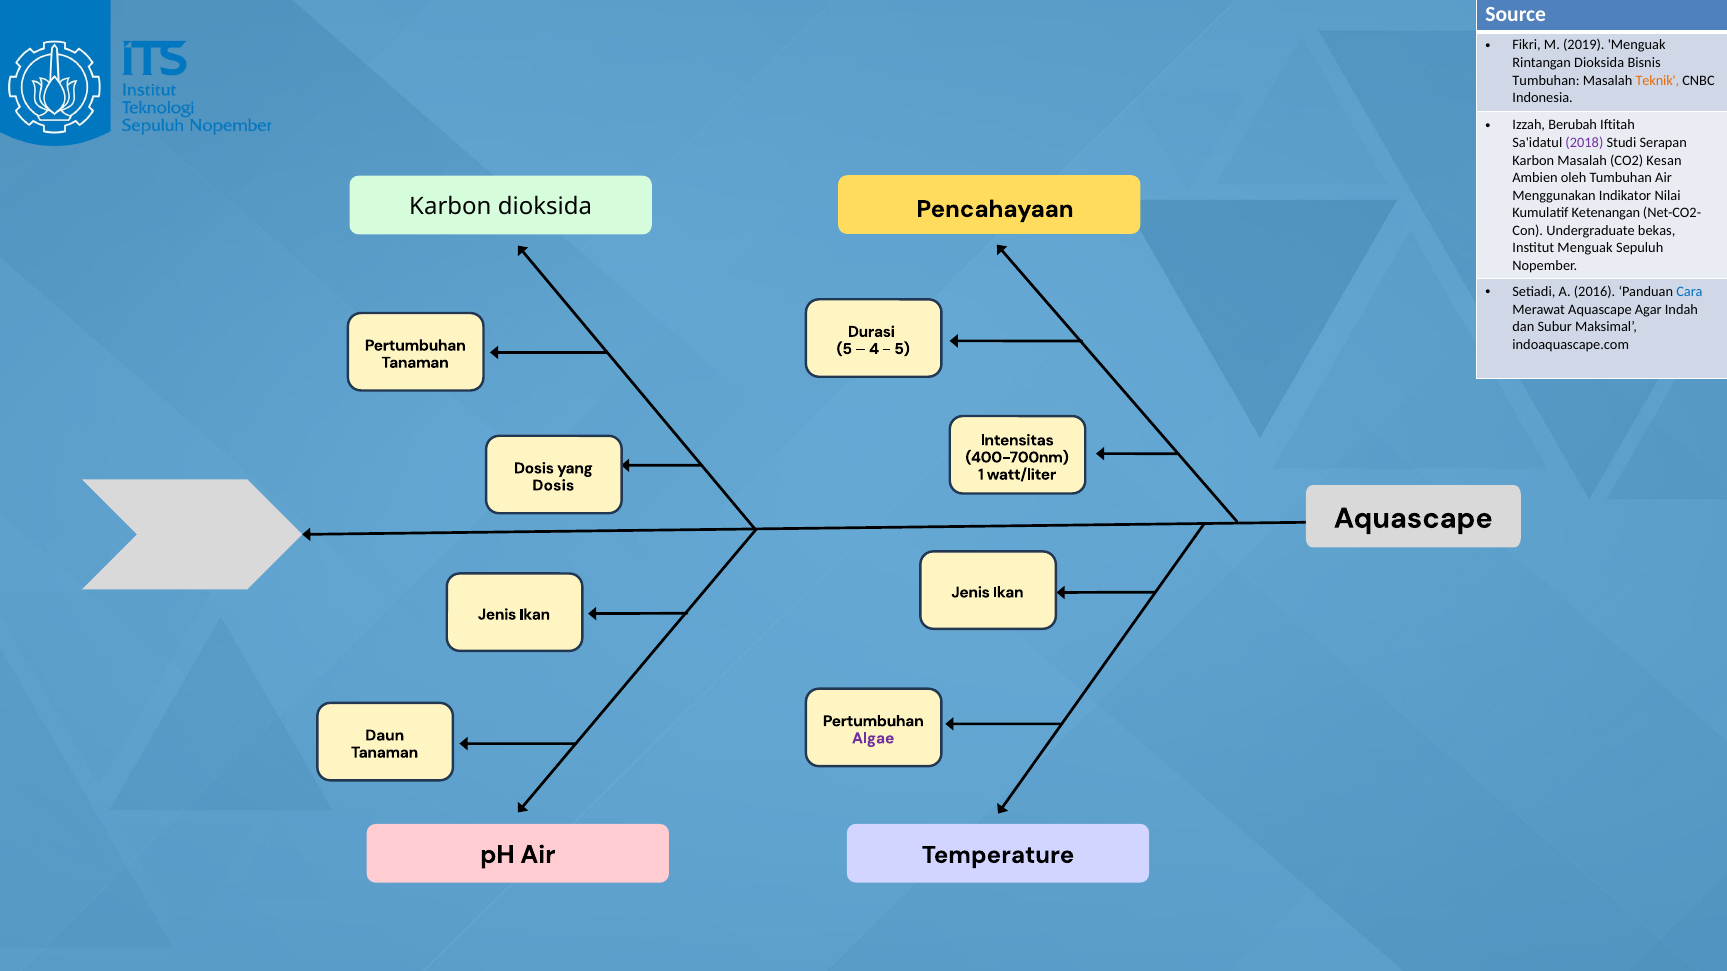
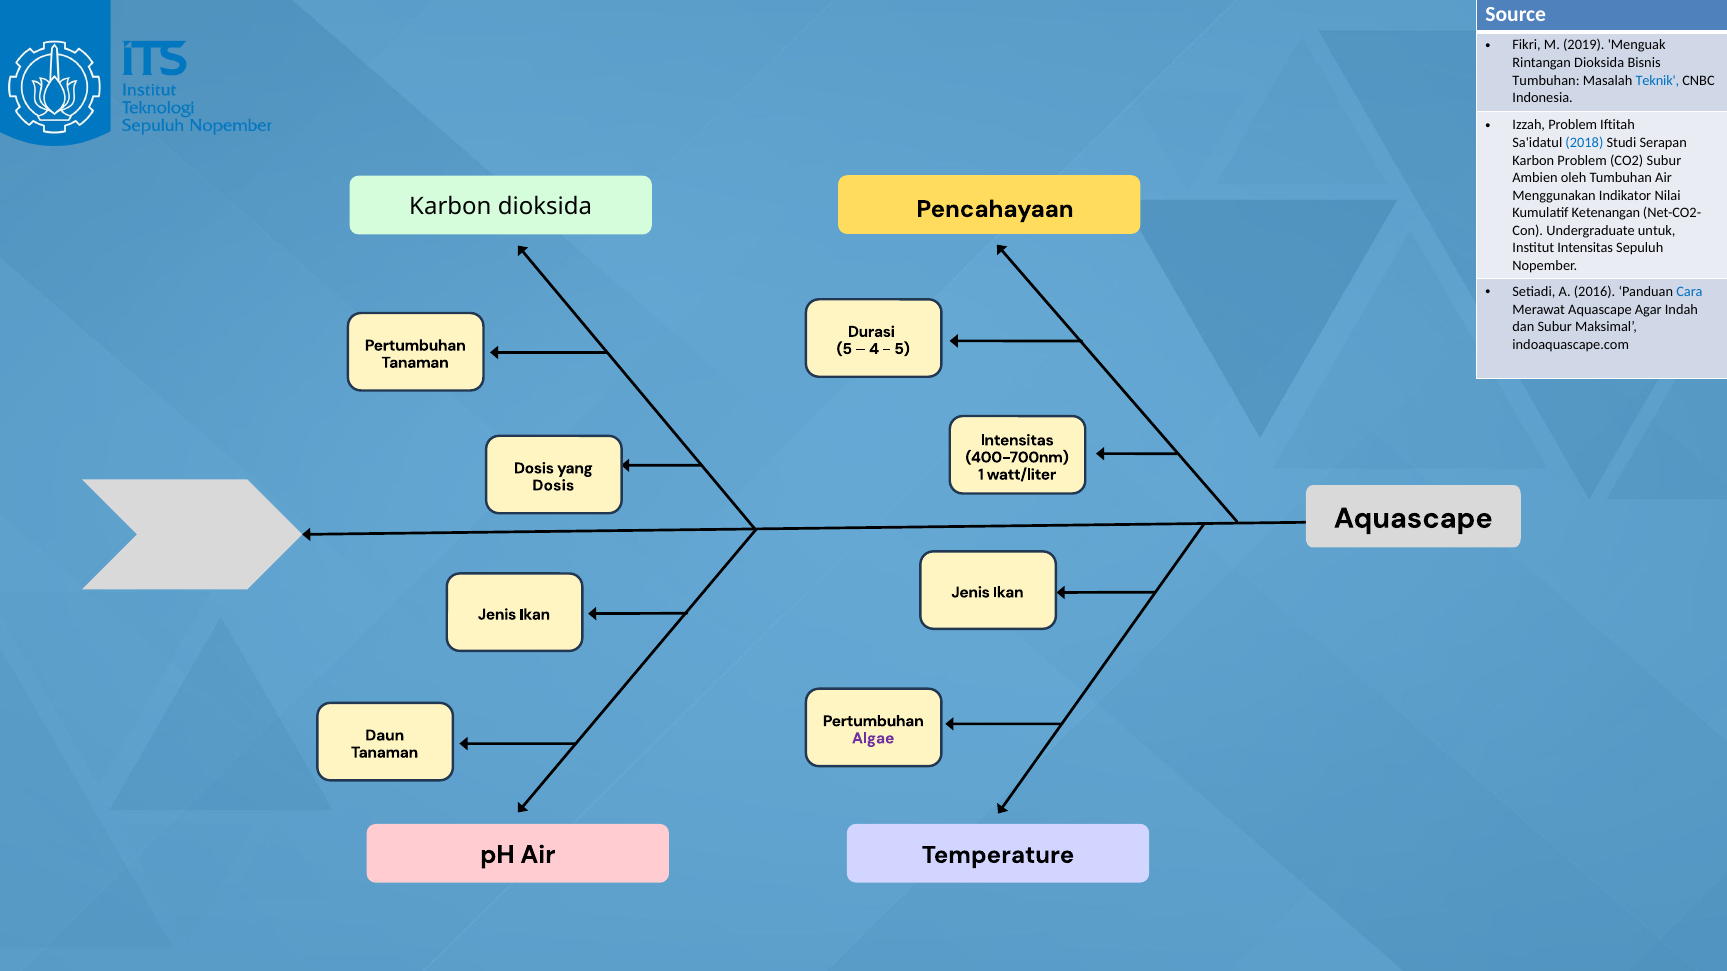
Teknik colour: orange -> blue (1657, 80)
Izzah Berubah: Berubah -> Problem (1573, 125)
2018 colour: purple -> blue (1584, 143)
Karbon Masalah: Masalah -> Problem (1582, 160)
CO2 Kesan: Kesan -> Subur (1664, 160)
bekas: bekas -> untuk (1657, 231)
Institut Menguak: Menguak -> Intensitas (1585, 248)
